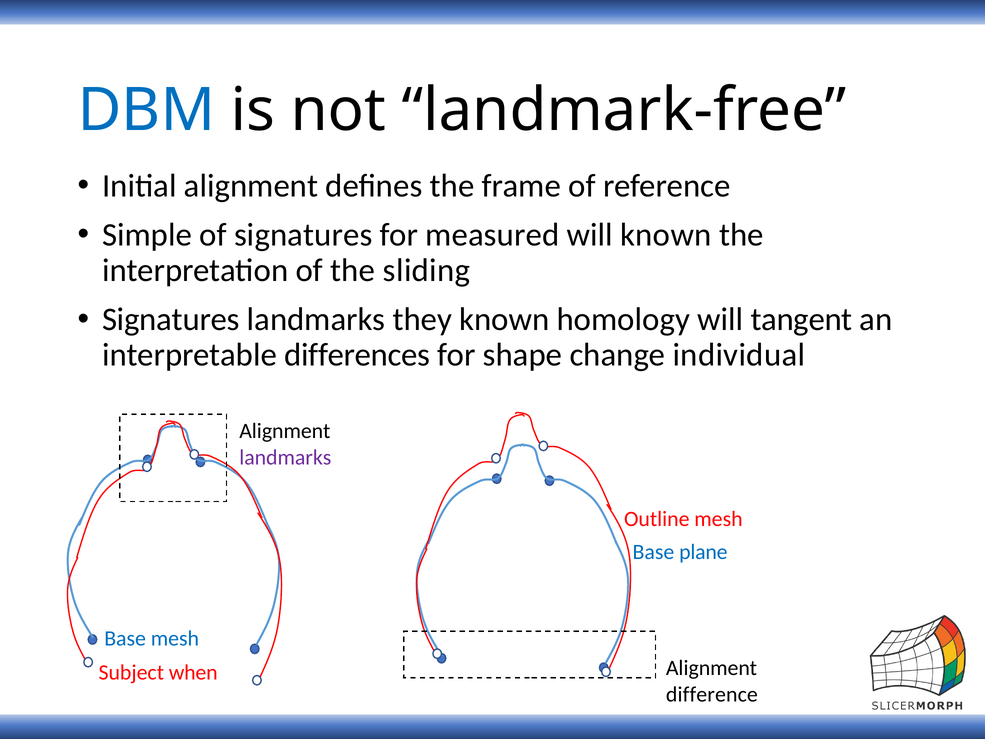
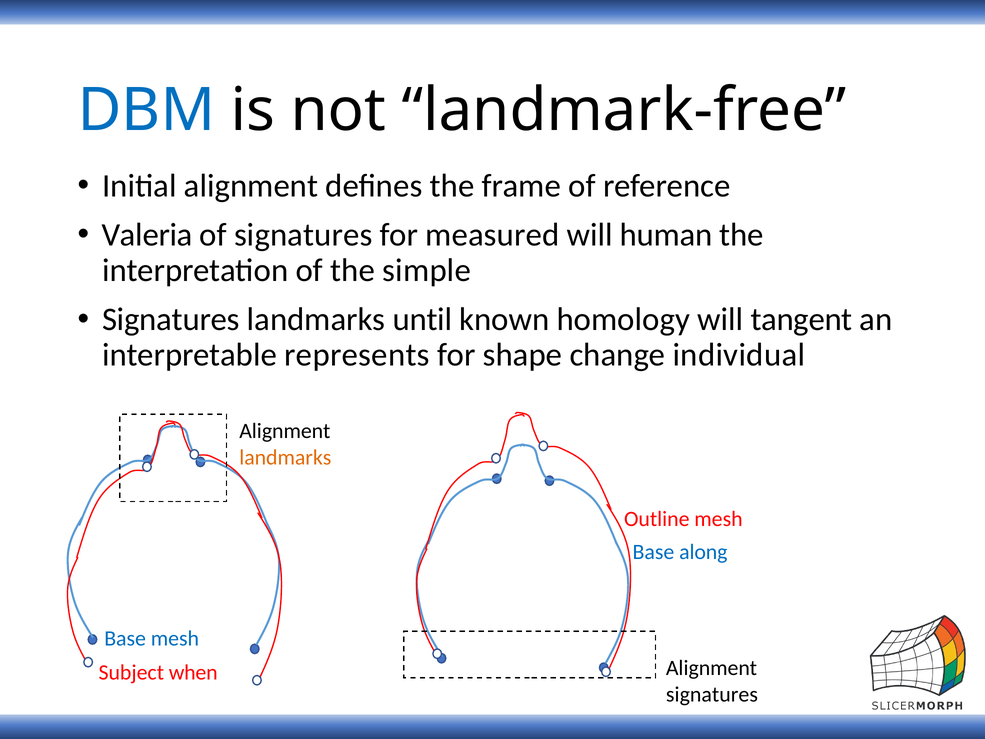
Simple: Simple -> Valeria (147, 235)
will known: known -> human (666, 235)
sliding: sliding -> simple (427, 270)
they: they -> until (422, 319)
differences: differences -> represents (357, 355)
landmarks colour: purple -> orange (285, 457)
plane: plane -> along (703, 552)
difference: difference -> signatures (712, 694)
